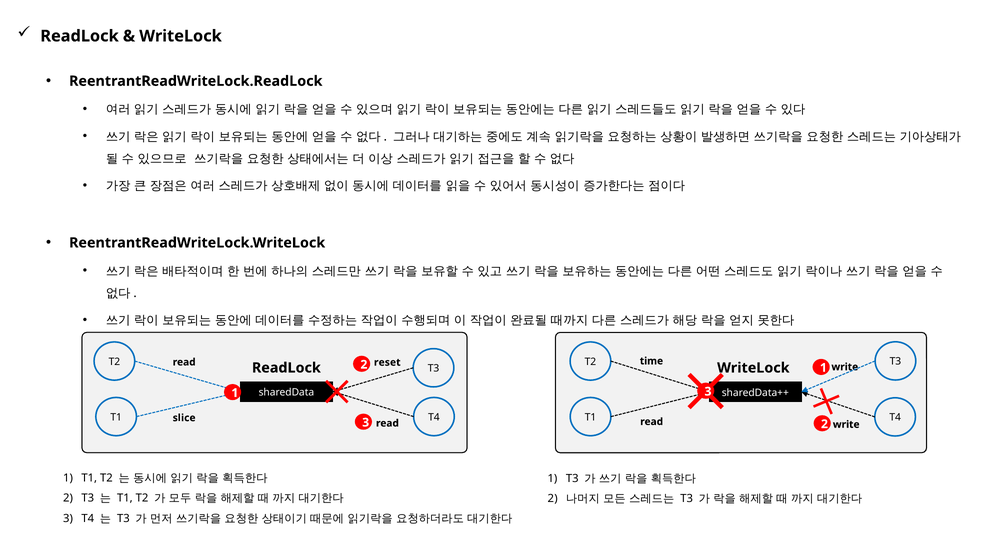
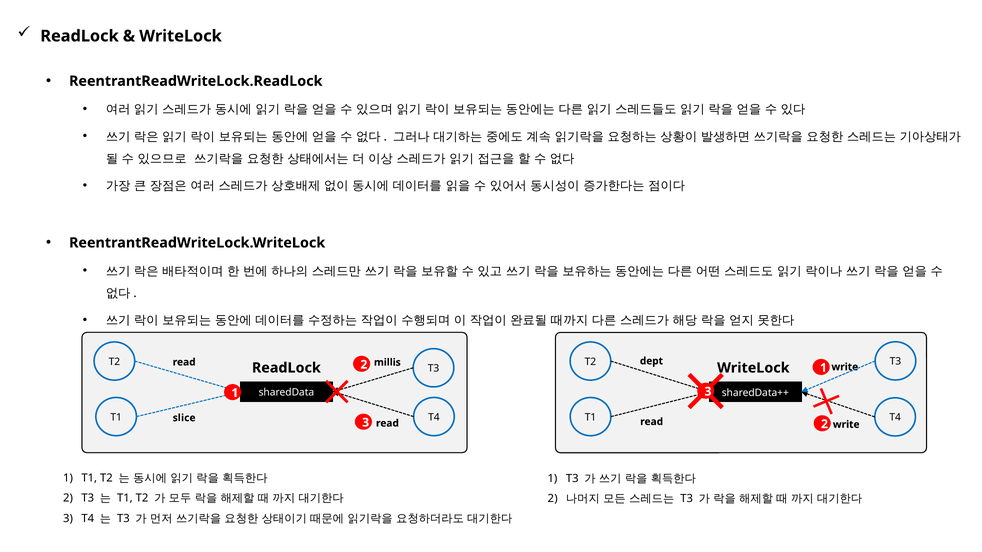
time: time -> dept (651, 361)
reset: reset -> millis (387, 363)
